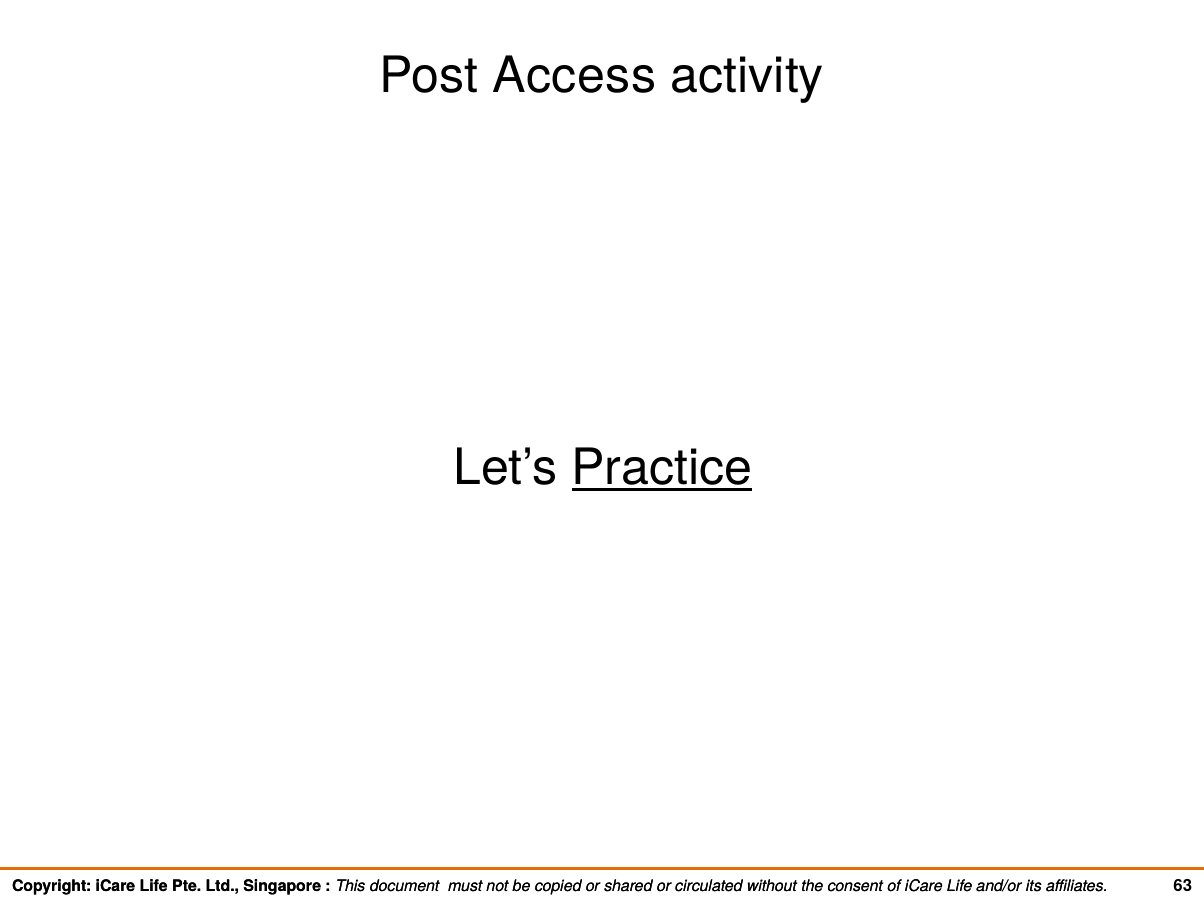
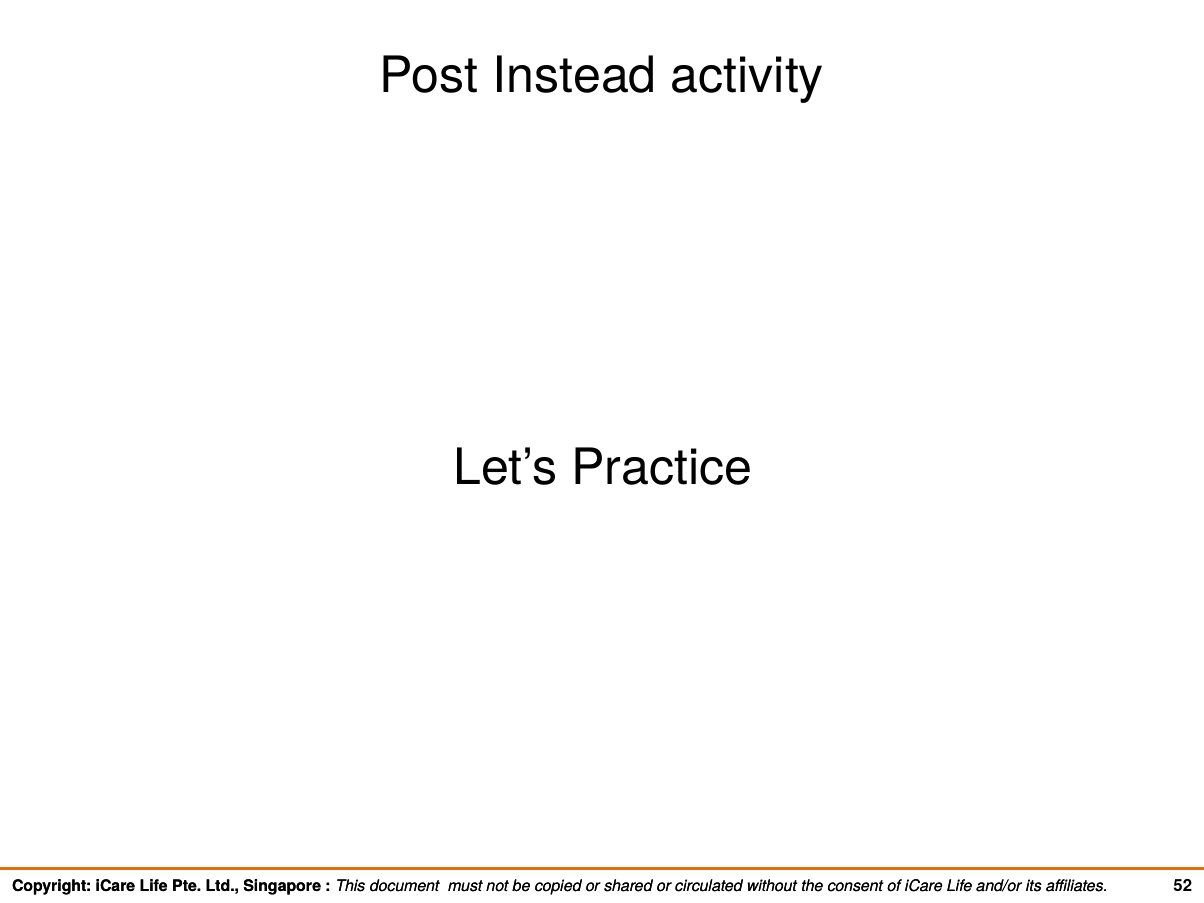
Access: Access -> Instead (575, 76)
Practice underline: present -> none (662, 468)
63: 63 -> 52 (1183, 886)
